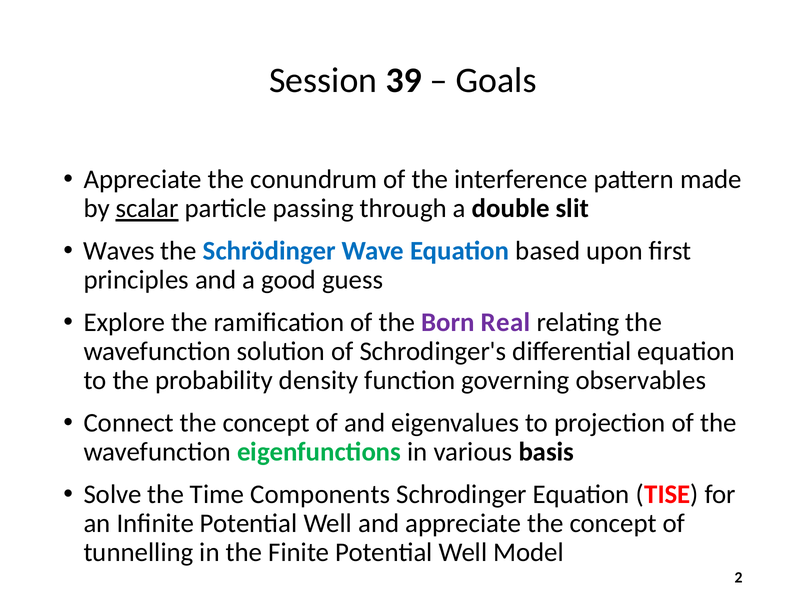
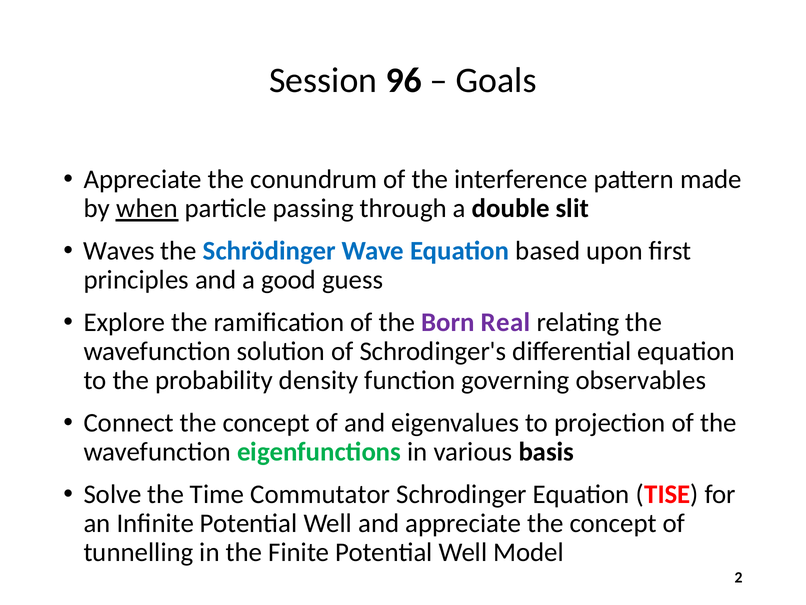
39: 39 -> 96 (404, 81)
scalar: scalar -> when (147, 208)
Components: Components -> Commutator (320, 494)
